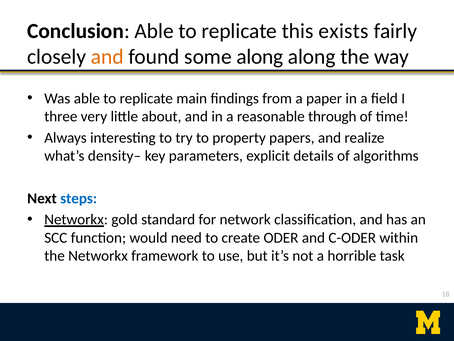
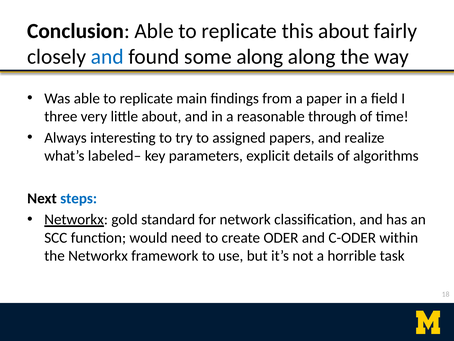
this exists: exists -> about (344, 31)
and colour: orange -> blue (107, 57)
property: property -> assigned (239, 138)
density–: density– -> labeled– (115, 156)
